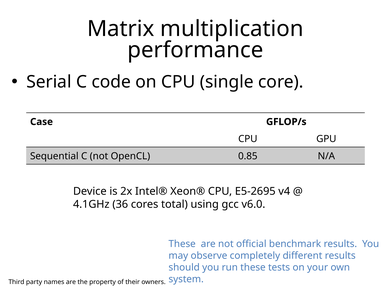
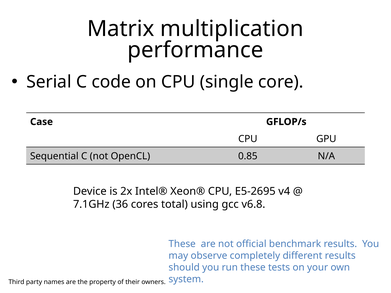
4.1GHz: 4.1GHz -> 7.1GHz (91, 205)
v6.0: v6.0 -> v6.8 (253, 205)
